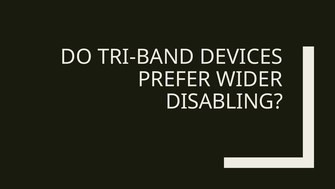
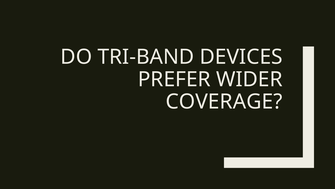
DISABLING: DISABLING -> COVERAGE (224, 101)
